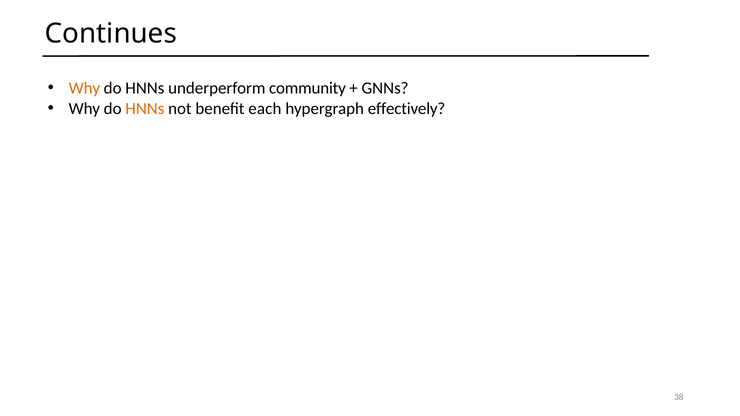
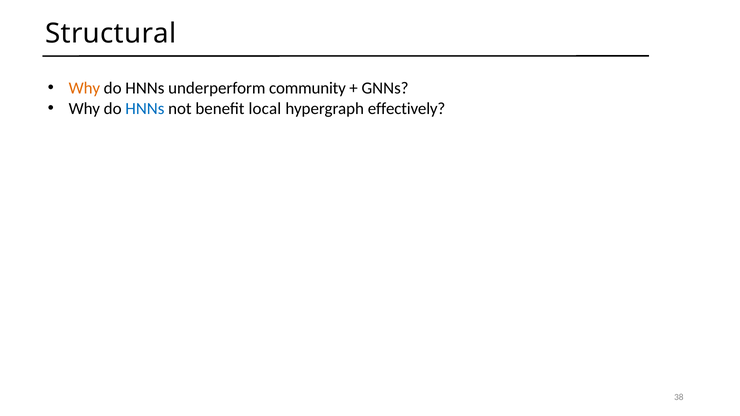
Continues: Continues -> Structural (111, 34)
HNNs colour: orange -> blue (145, 109)
each: each -> local (265, 109)
